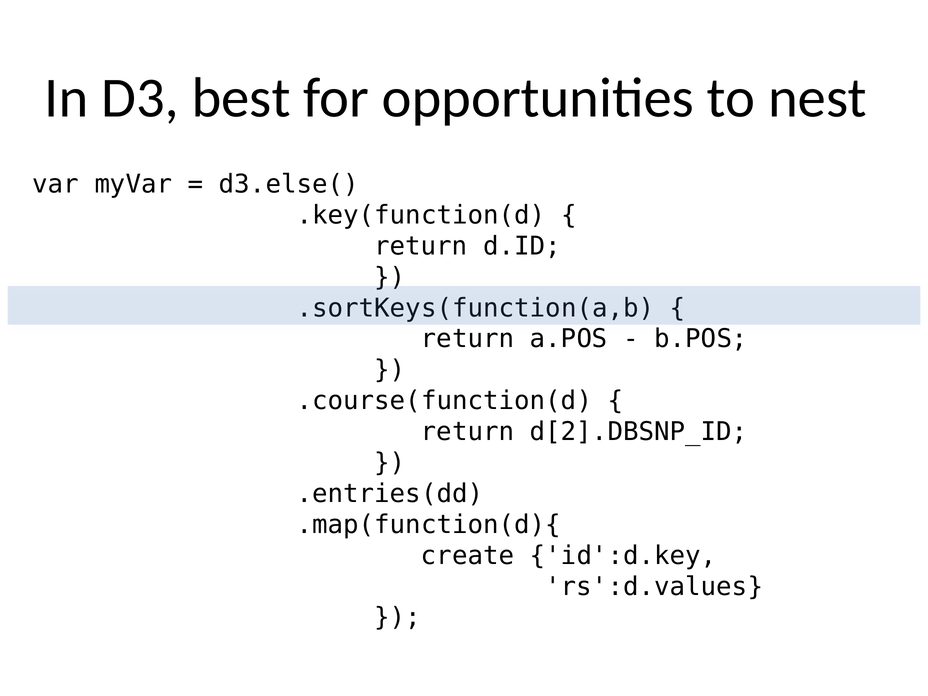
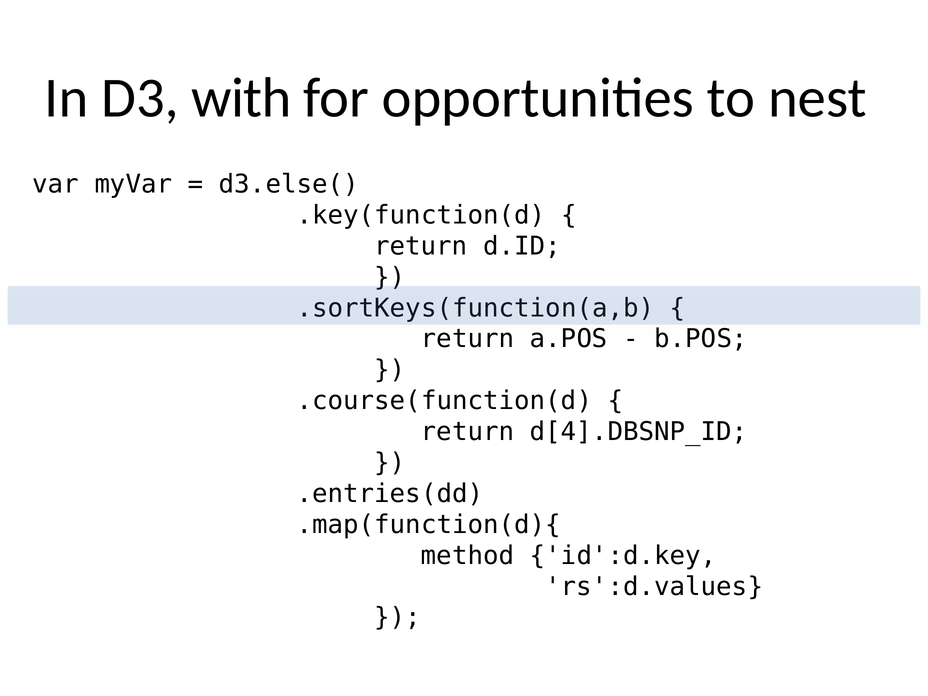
best: best -> with (241, 98)
d[2].DBSNP_ID: d[2].DBSNP_ID -> d[4].DBSNP_ID (639, 432)
create: create -> method (468, 556)
